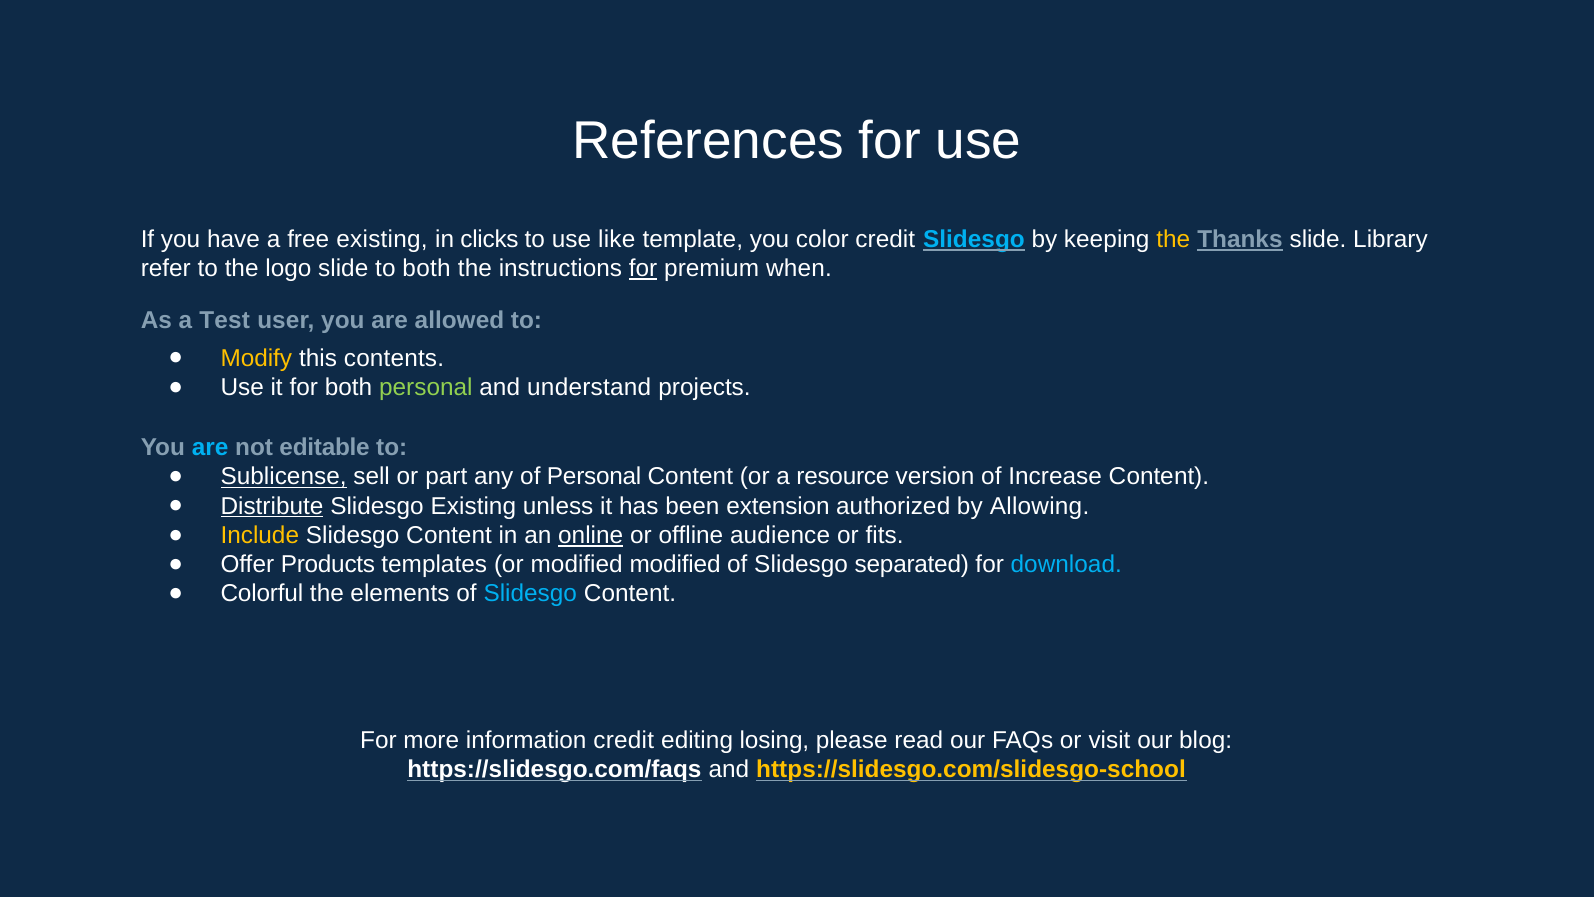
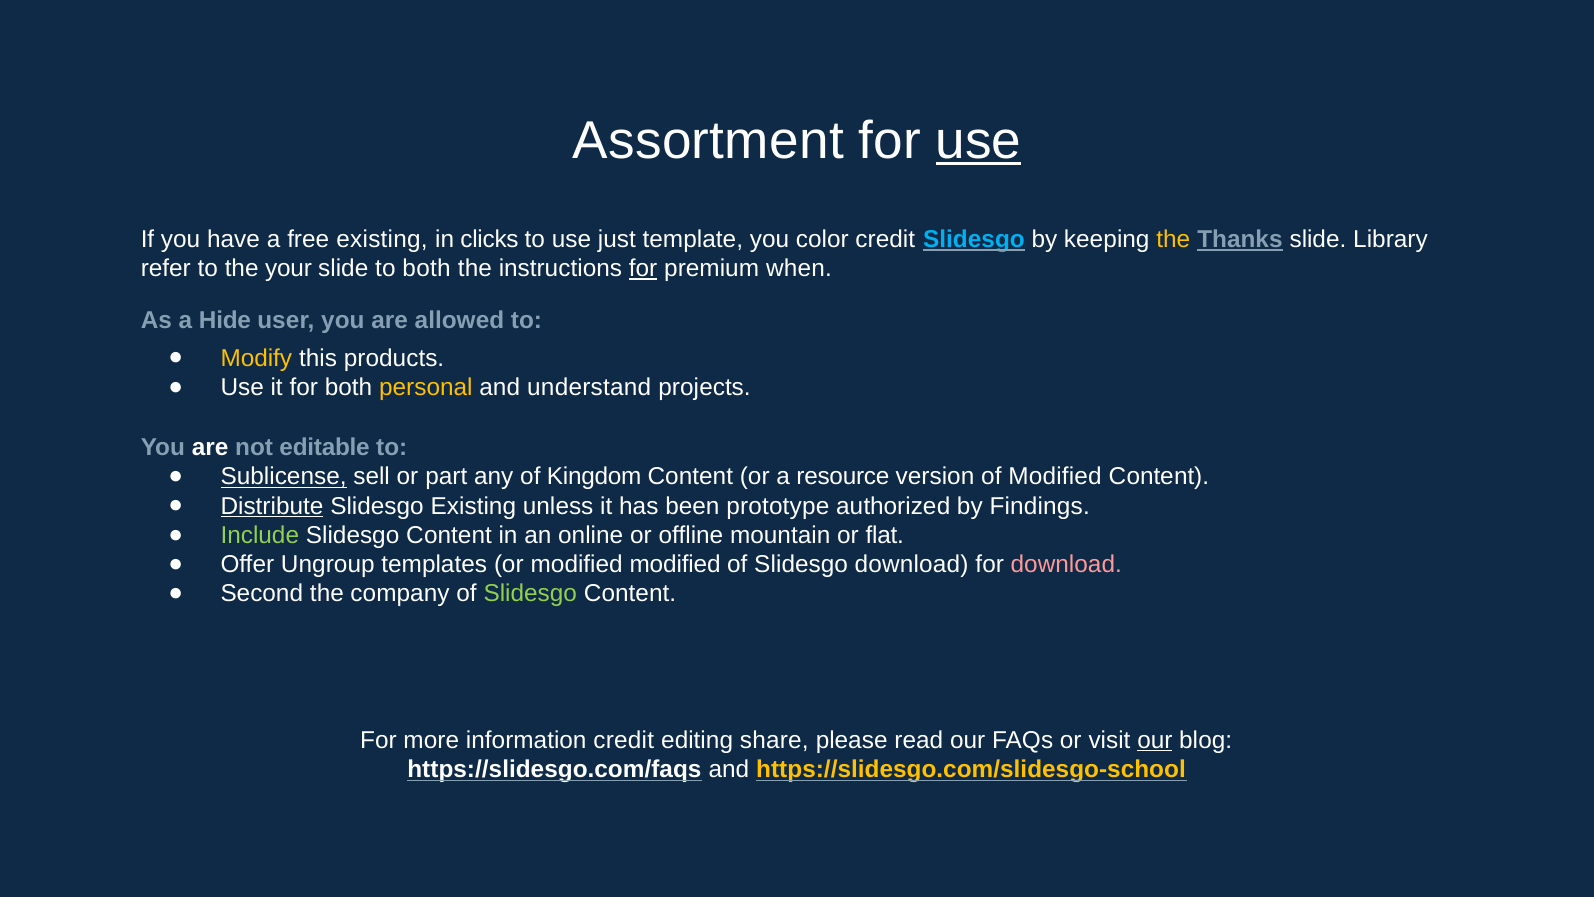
References: References -> Assortment (708, 141)
use underline: none -> present (979, 141)
like: like -> just (617, 239)
logo: logo -> your (289, 269)
Test: Test -> Hide (225, 320)
contents: contents -> products (394, 358)
personal colour: light green -> yellow (426, 387)
are colour: light blue -> white (210, 448)
of Personal: Personal -> Kingdom (594, 477)
of Increase: Increase -> Modified (1055, 477)
extension: extension -> prototype (778, 506)
Allowing: Allowing -> Findings (1040, 506)
Include colour: yellow -> light green (260, 535)
online underline: present -> none (591, 535)
audience: audience -> mountain (780, 535)
fits: fits -> flat (885, 535)
Products: Products -> Ungroup (328, 564)
Slidesgo separated: separated -> download (912, 564)
download colour: light blue -> pink (1066, 564)
Colorful: Colorful -> Second (262, 594)
elements: elements -> company (400, 594)
Slidesgo colour: light blue -> light green (530, 594)
losing: losing -> share (774, 740)
our underline: none -> present (1155, 740)
